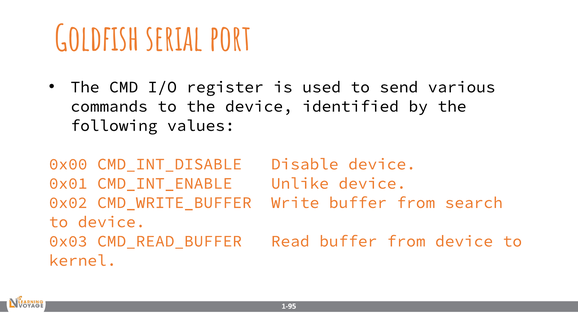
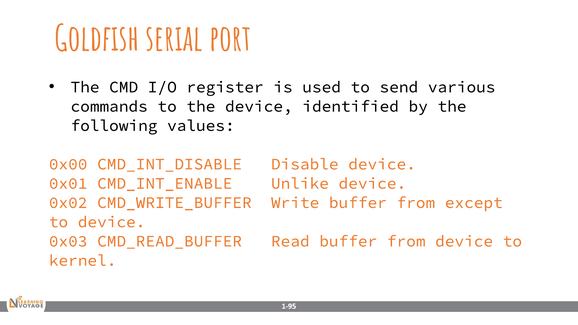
search: search -> except (474, 203)
